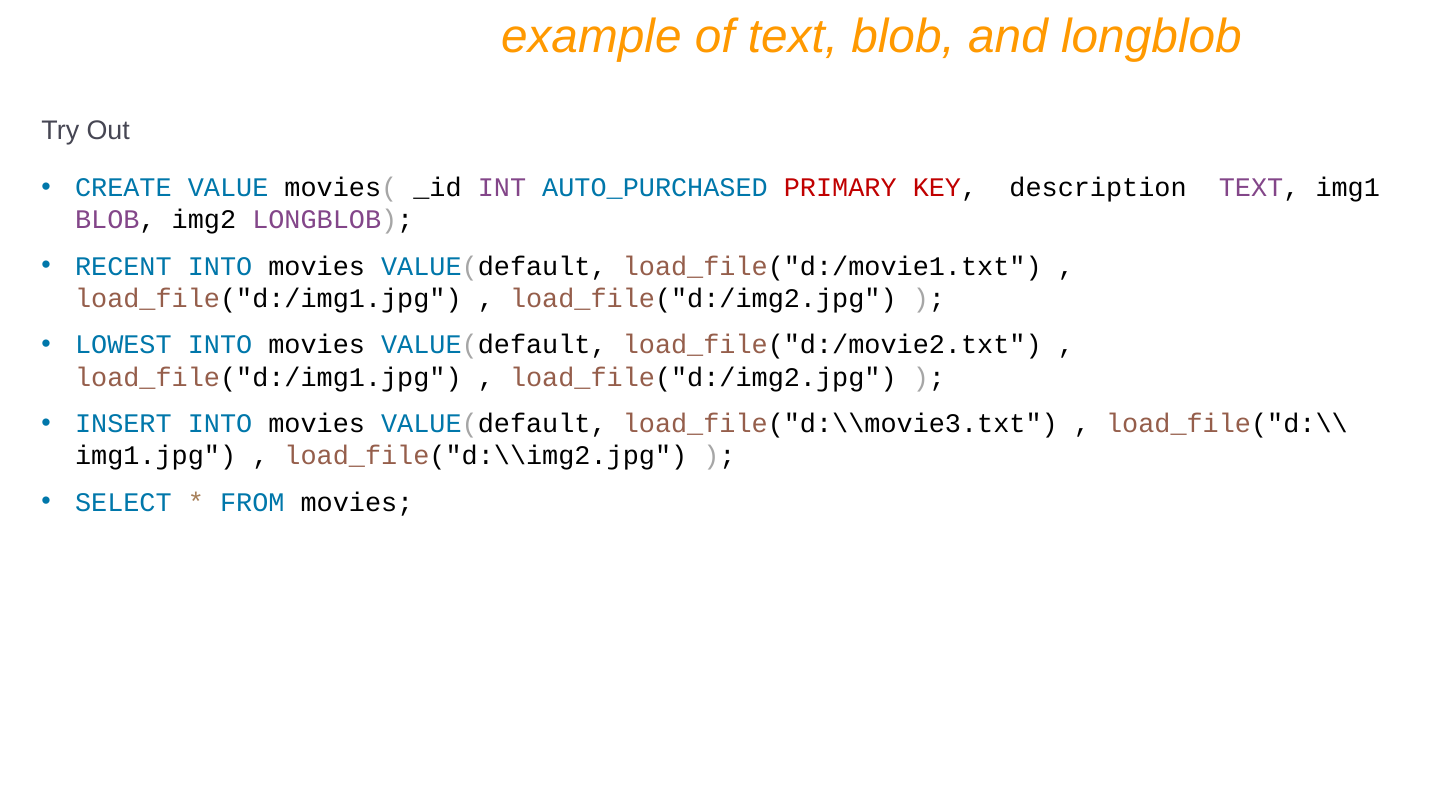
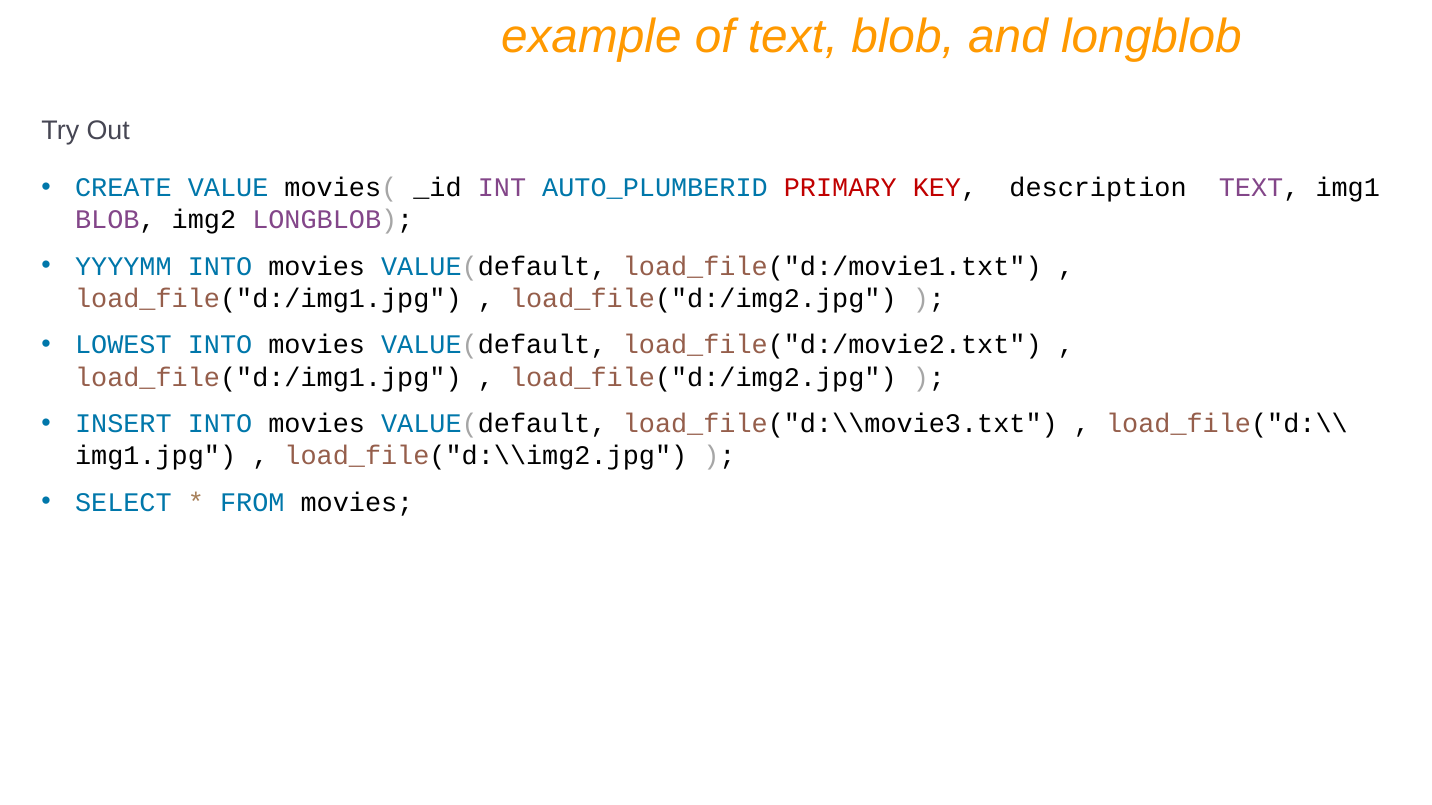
AUTO_PURCHASED: AUTO_PURCHASED -> AUTO_PLUMBERID (655, 188)
RECENT: RECENT -> YYYYMM (123, 267)
